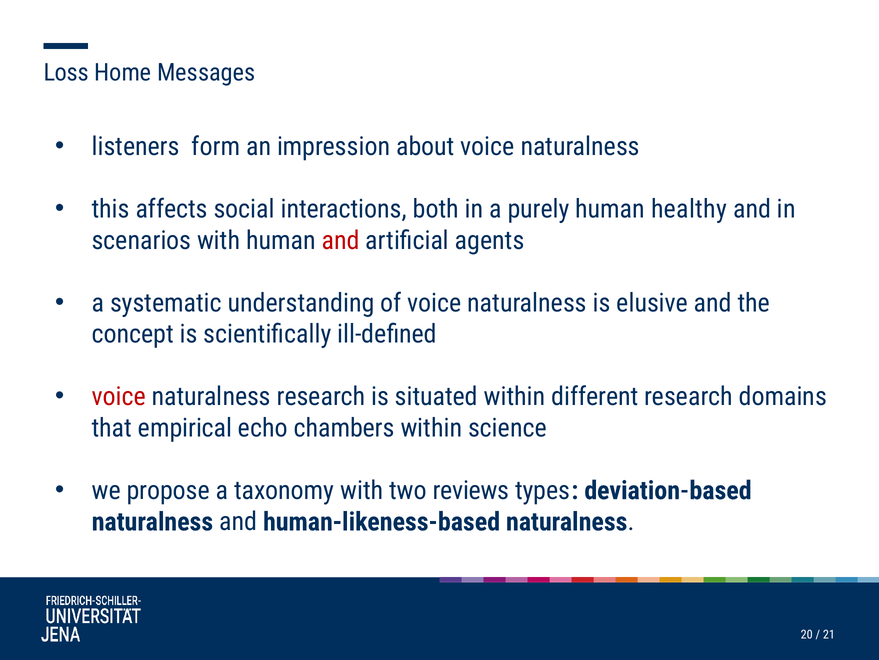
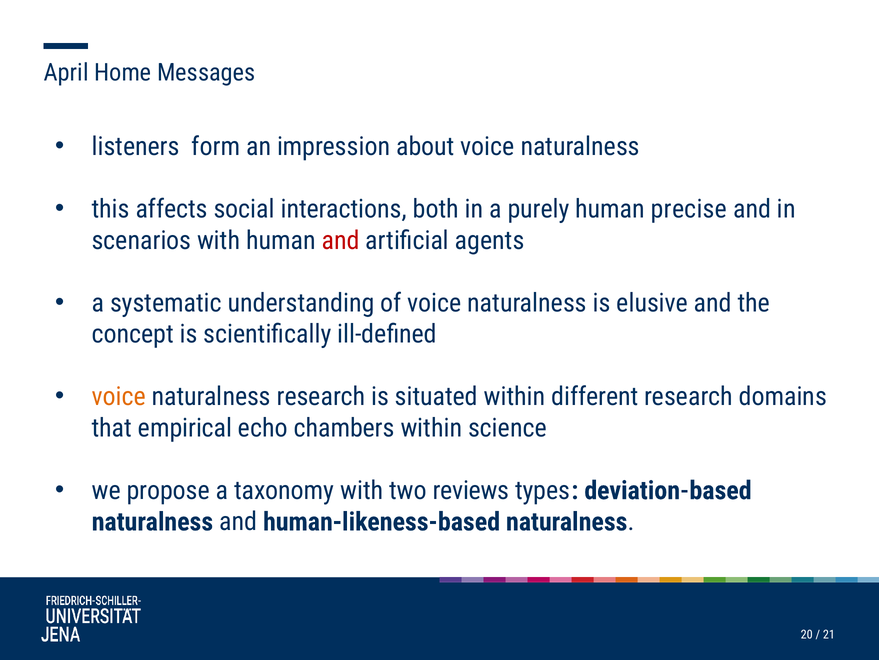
Loss: Loss -> April (66, 73)
healthy: healthy -> precise (689, 209)
voice colour: red -> orange (119, 396)
